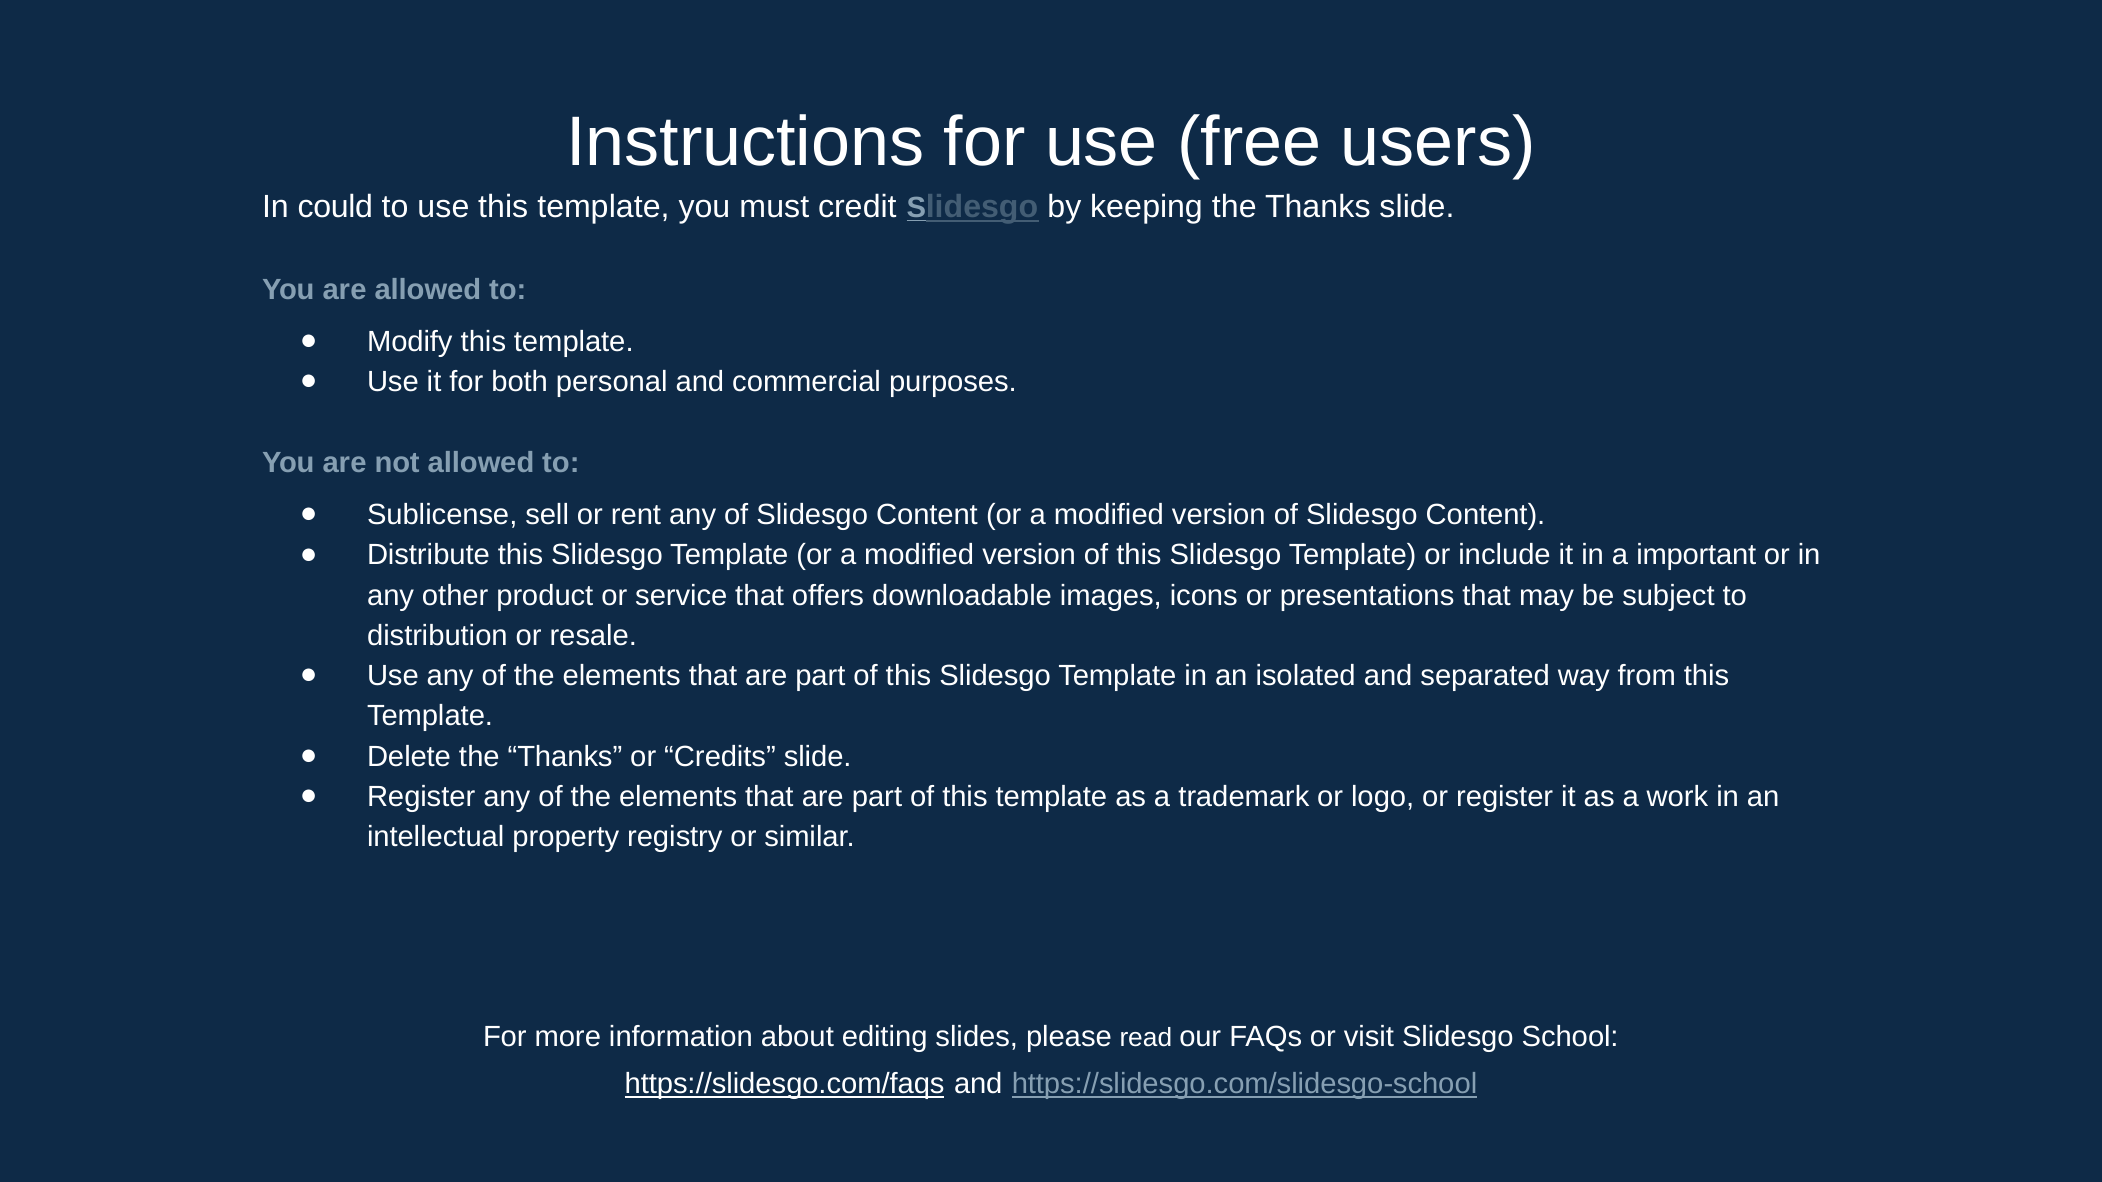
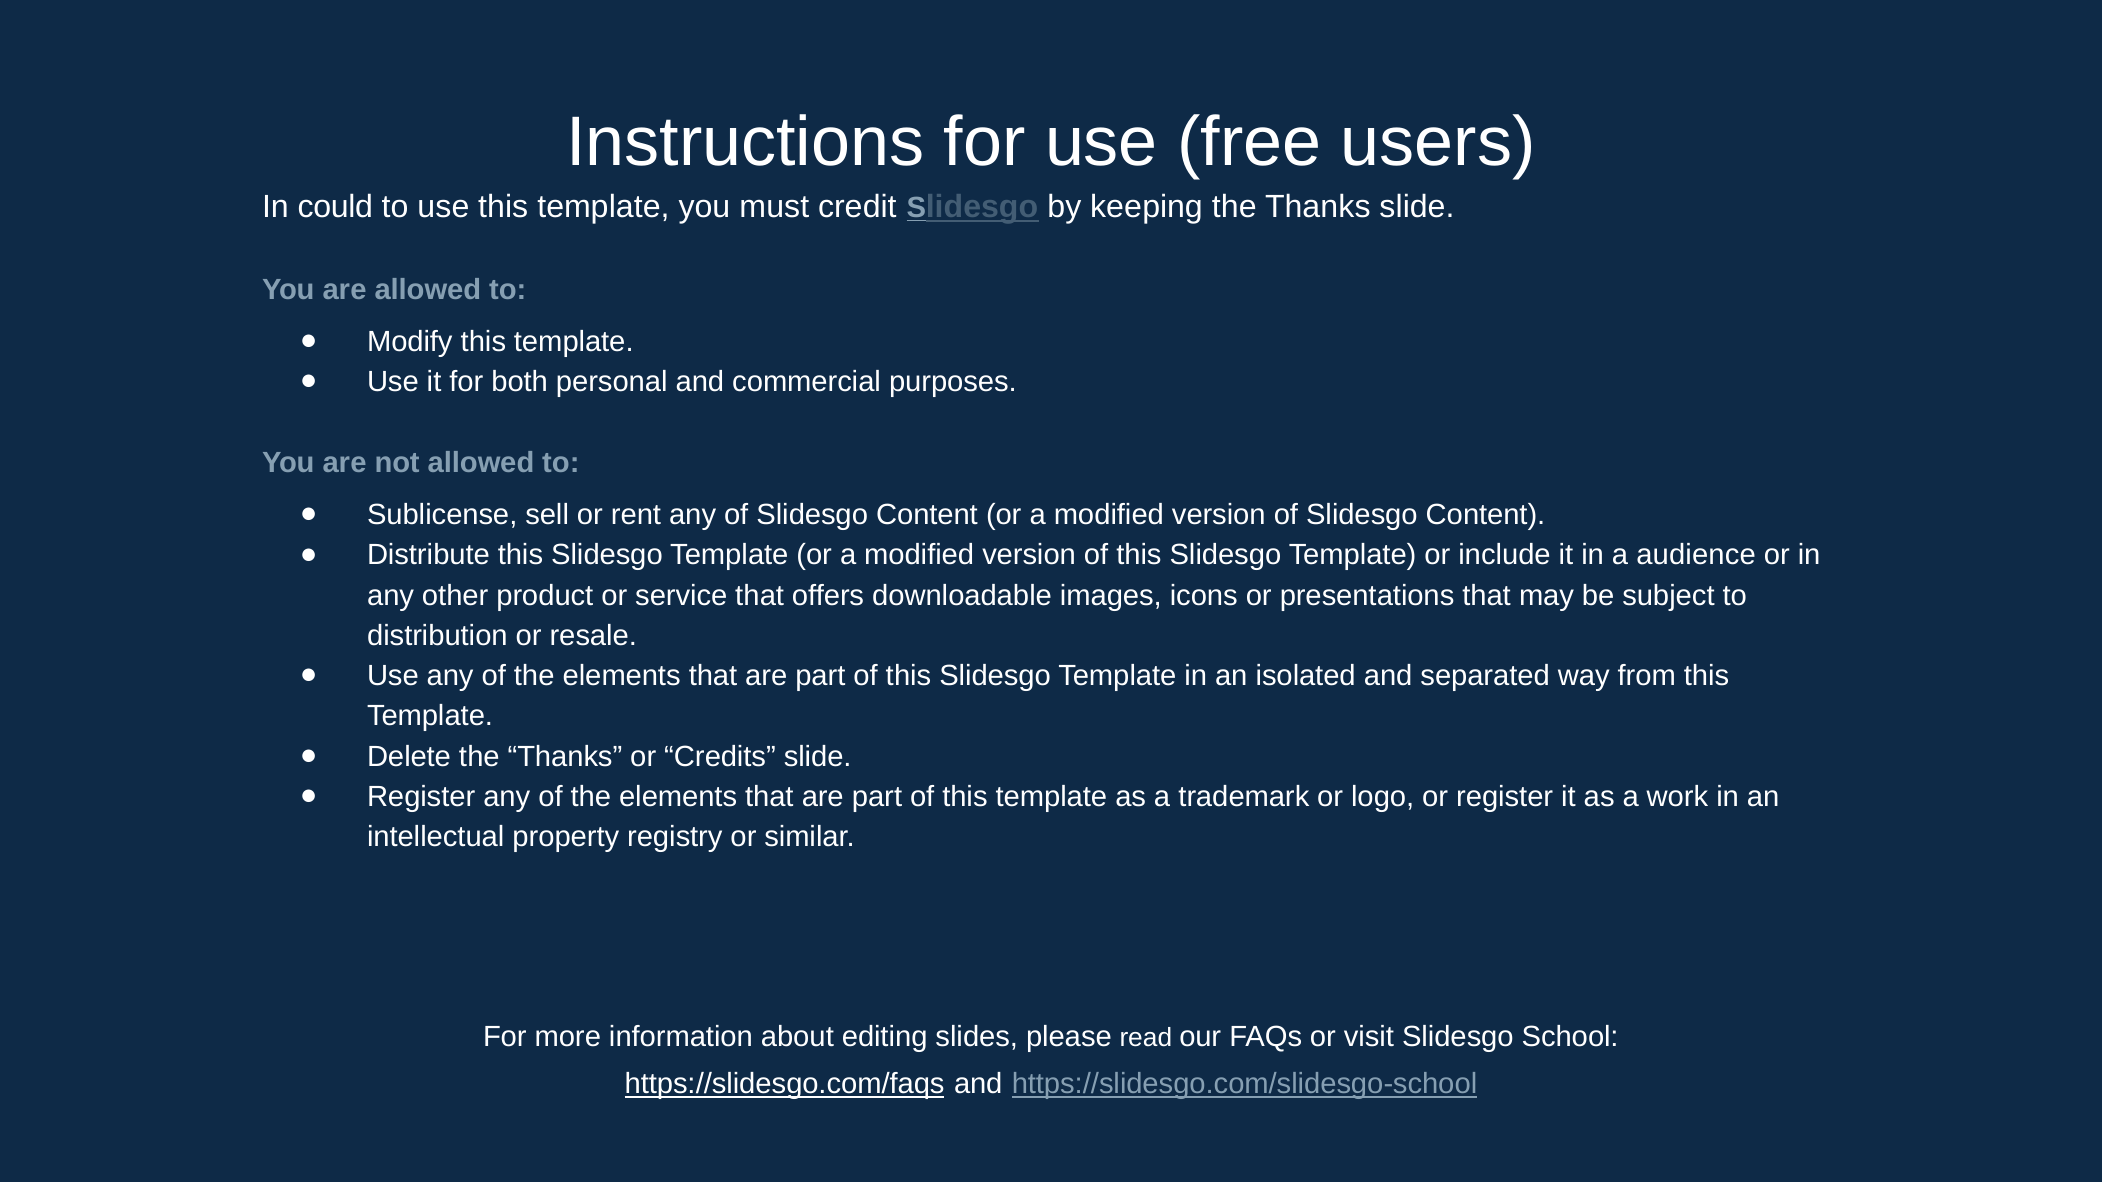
important: important -> audience (1696, 555)
